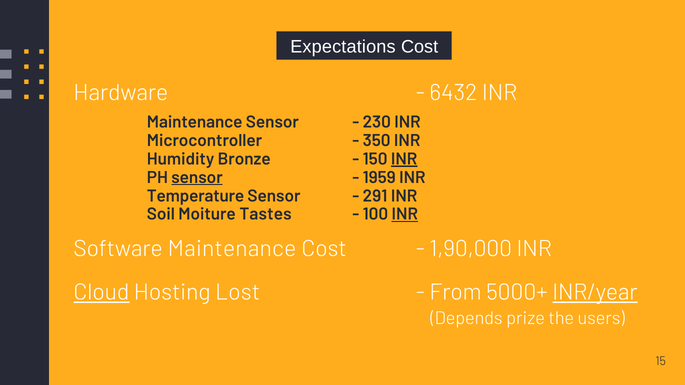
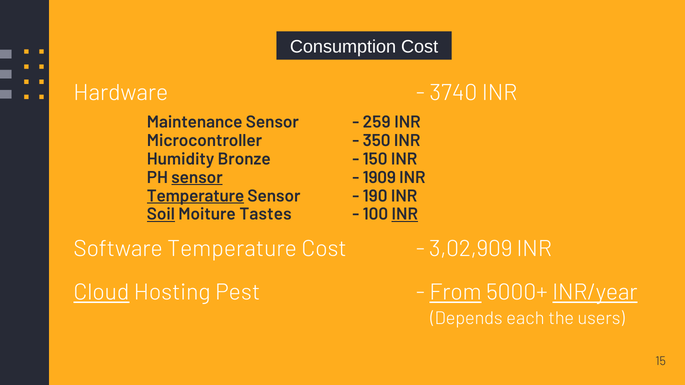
Expectations: Expectations -> Consumption (343, 47)
6432: 6432 -> 3740 (453, 93)
230: 230 -> 259 (377, 122)
INR underline: present -> none (404, 159)
1959: 1959 -> 1909 (379, 178)
Temperature underline: none -> present (196, 196)
291: 291 -> 190 (375, 196)
Soil underline: none -> present (161, 215)
Software Maintenance: Maintenance -> Temperature (232, 249)
1,90,000: 1,90,000 -> 3,02,909 (471, 249)
Lost: Lost -> Pest (238, 293)
From underline: none -> present (456, 293)
prize: prize -> each (525, 318)
